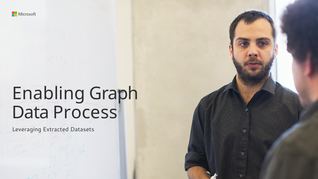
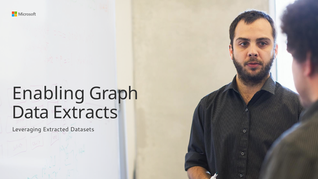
Process: Process -> Extracts (85, 112)
